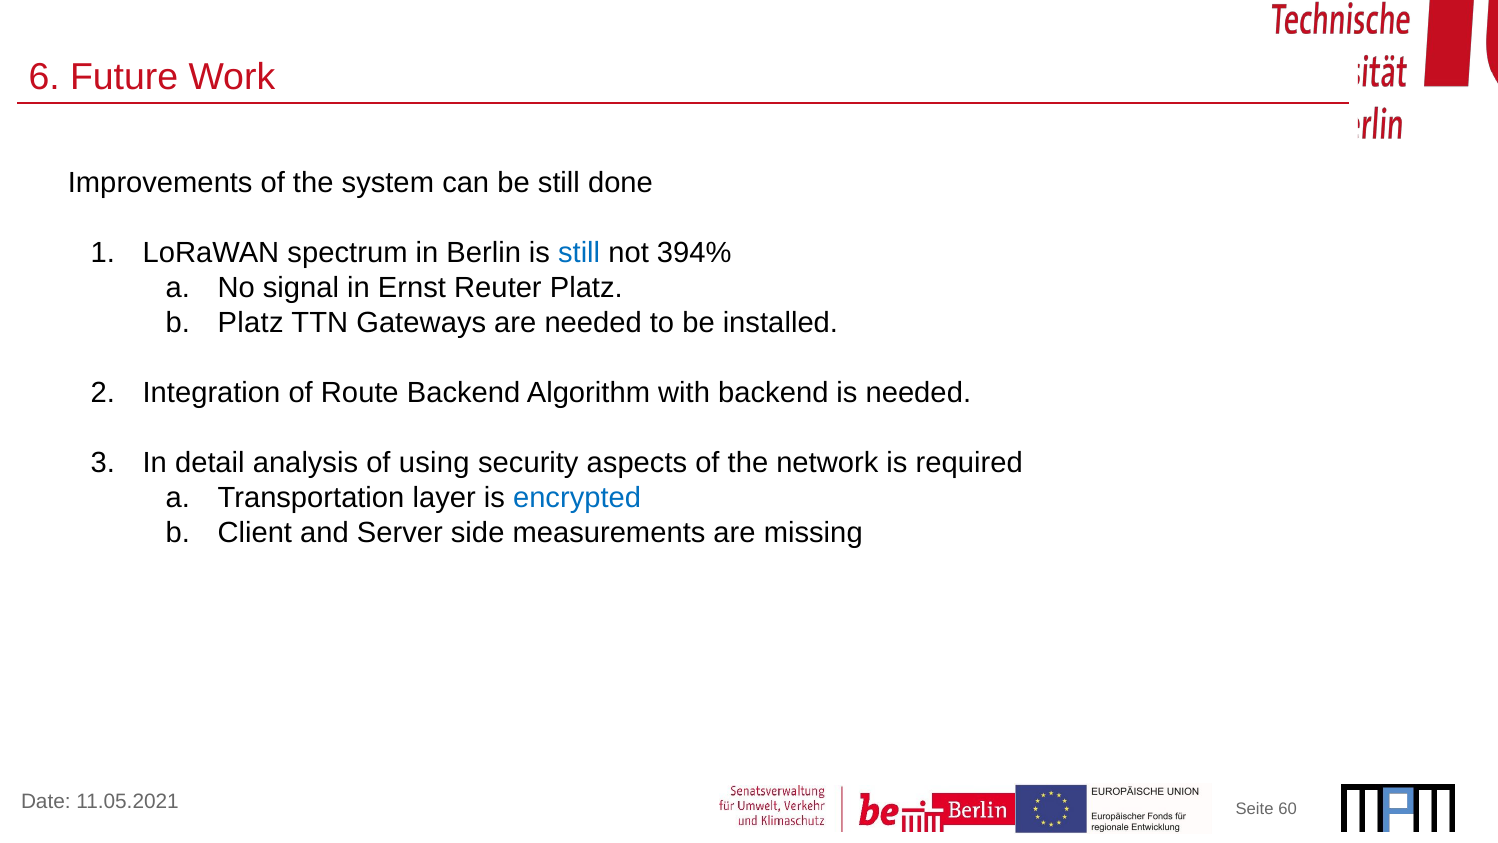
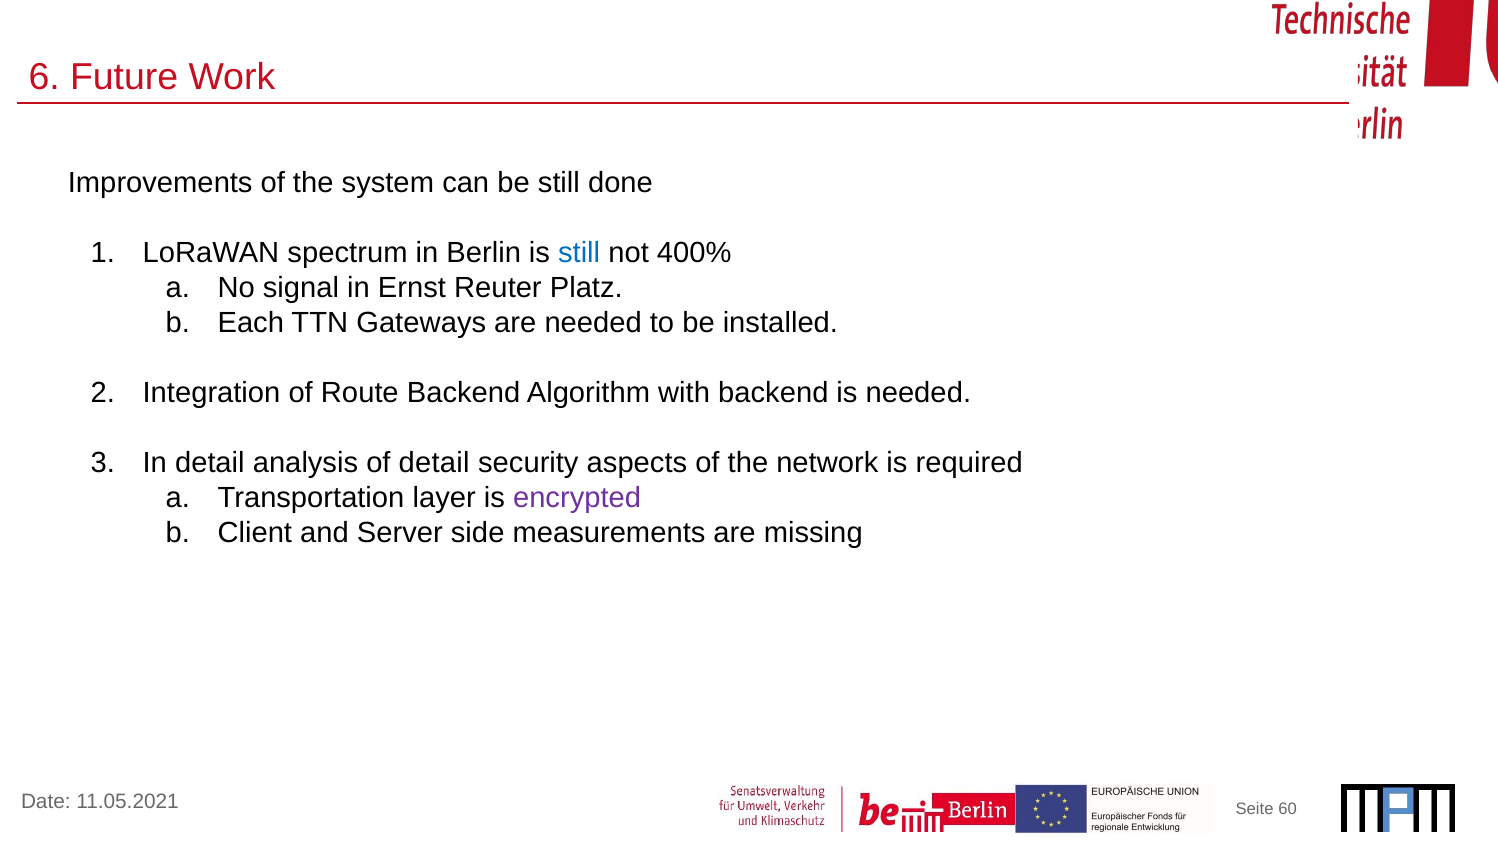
394%: 394% -> 400% (694, 253)
Platz: Platz -> Each (251, 323)
of using: using -> detail (434, 462)
encrypted colour: blue -> purple (577, 497)
